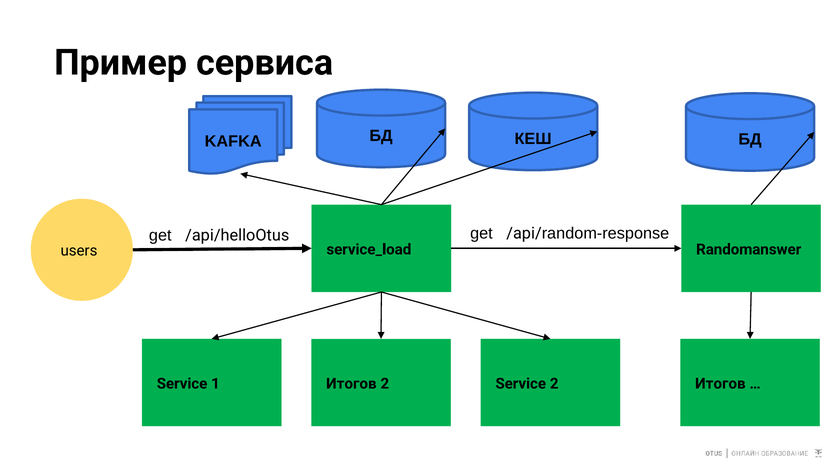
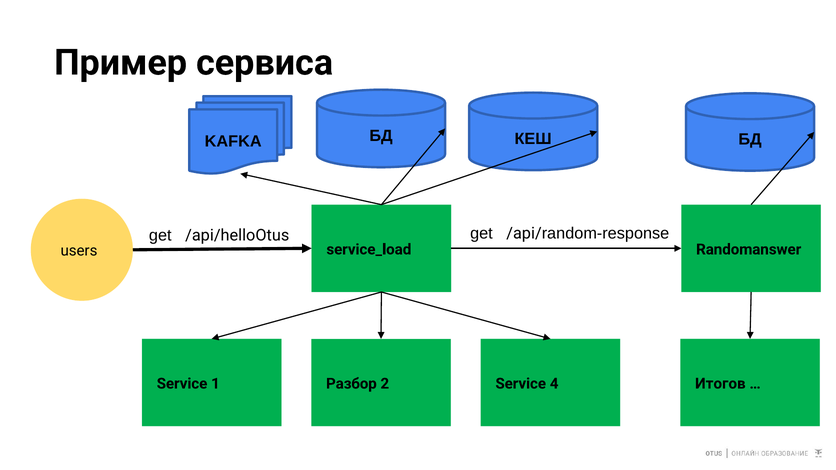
1 Итогов: Итогов -> Разбор (351, 384)
Service 2: 2 -> 4 (554, 384)
